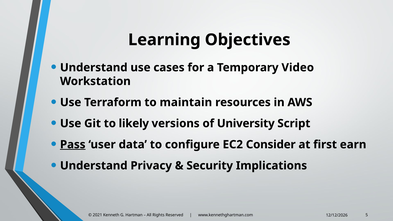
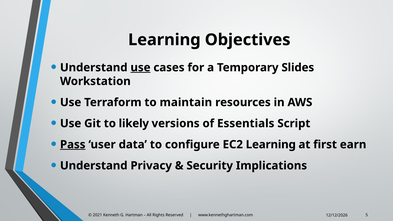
use underline: none -> present (140, 68)
Video: Video -> Slides (298, 68)
University: University -> Essentials (246, 123)
EC2 Consider: Consider -> Learning (271, 145)
